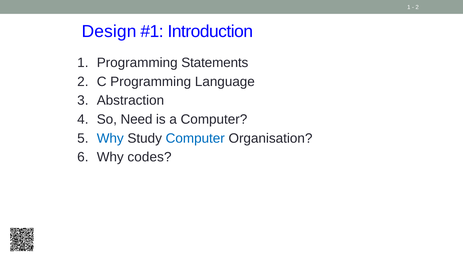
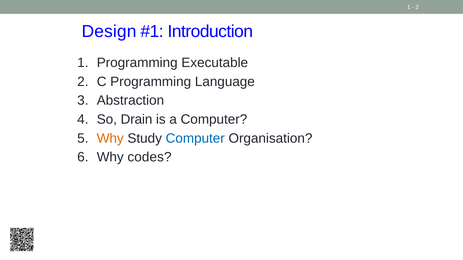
Statements: Statements -> Executable (215, 63)
Need: Need -> Drain (137, 120)
Why colour: blue -> orange (110, 139)
